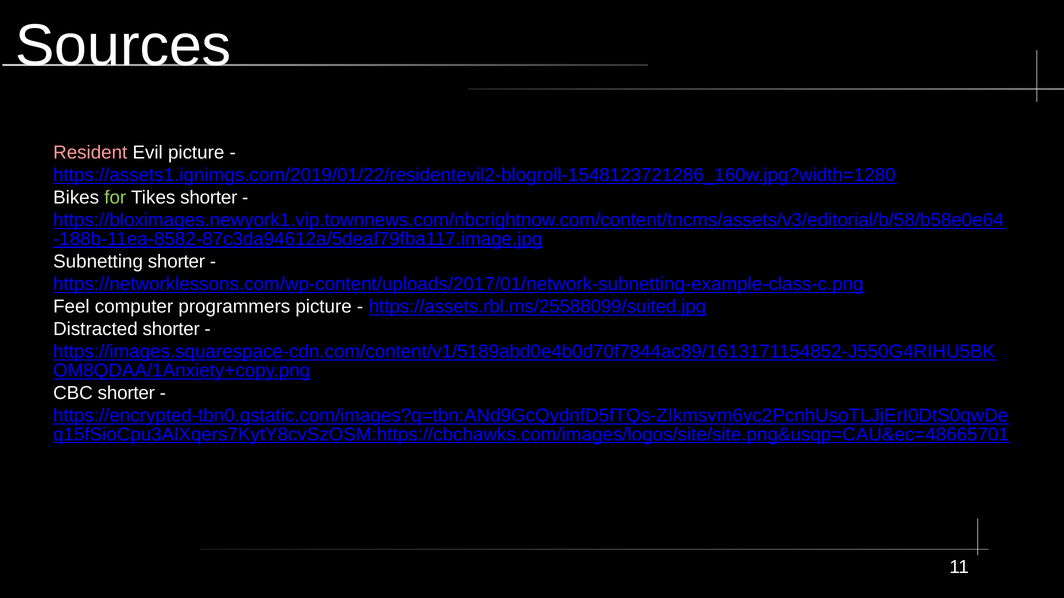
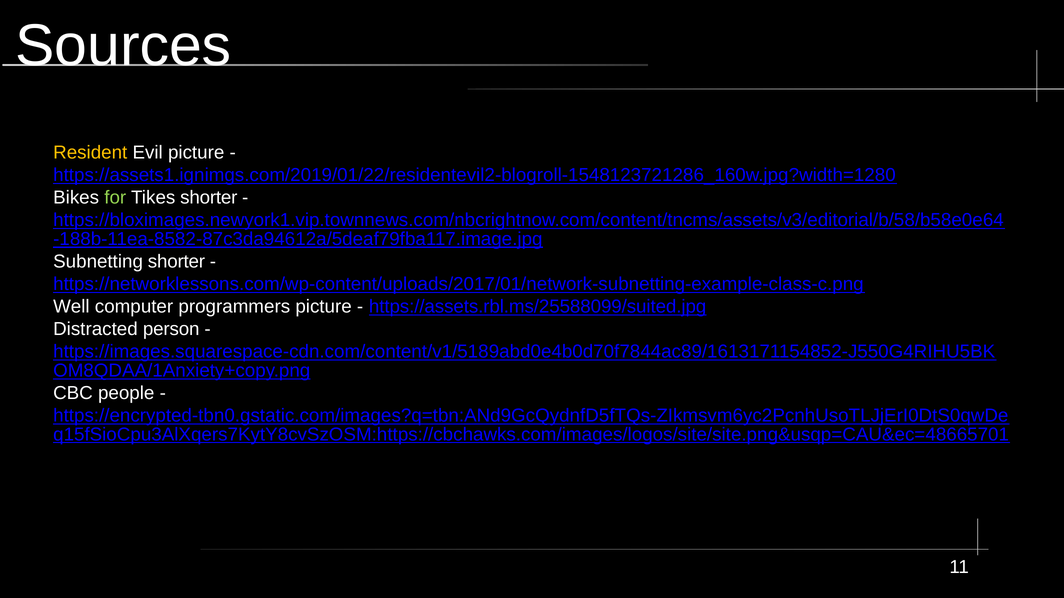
Resident colour: pink -> yellow (90, 153)
Feel: Feel -> Well (71, 307)
Distracted shorter: shorter -> person (171, 329)
CBC shorter: shorter -> people (126, 393)
